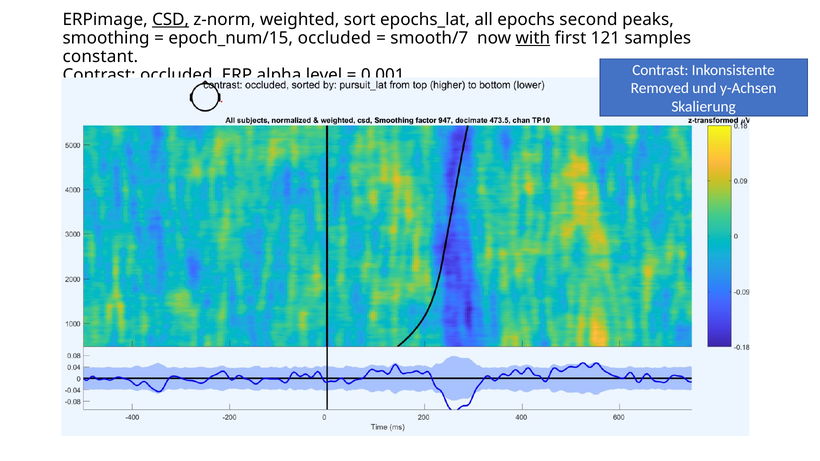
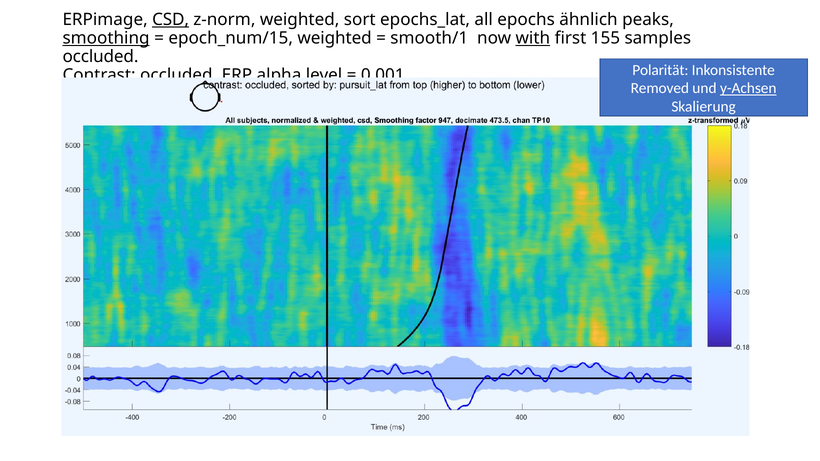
second: second -> ähnlich (588, 20)
smoothing underline: none -> present (106, 38)
epoch_num/15 occluded: occluded -> weighted (335, 38)
smooth/7: smooth/7 -> smooth/1 (429, 38)
121: 121 -> 155 (605, 38)
constant: constant -> occluded (100, 57)
Contrast: Contrast -> Polarität (660, 70)
y-Achsen underline: none -> present (748, 88)
